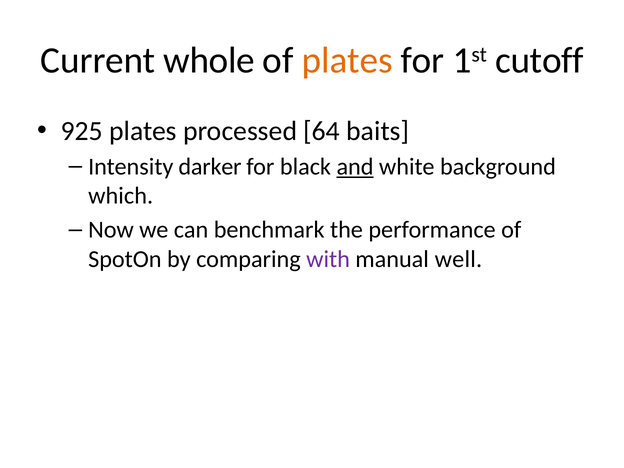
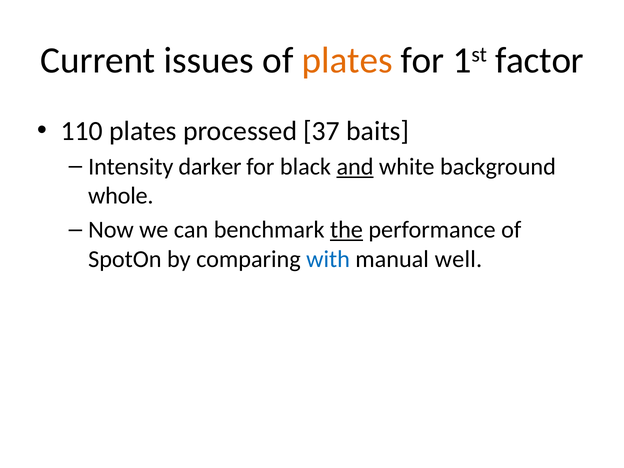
whole: whole -> issues (209, 60)
cutoff: cutoff -> factor (540, 60)
925: 925 -> 110 (82, 131)
64: 64 -> 37 (322, 131)
which: which -> whole (121, 196)
the underline: none -> present (346, 230)
with colour: purple -> blue (328, 259)
